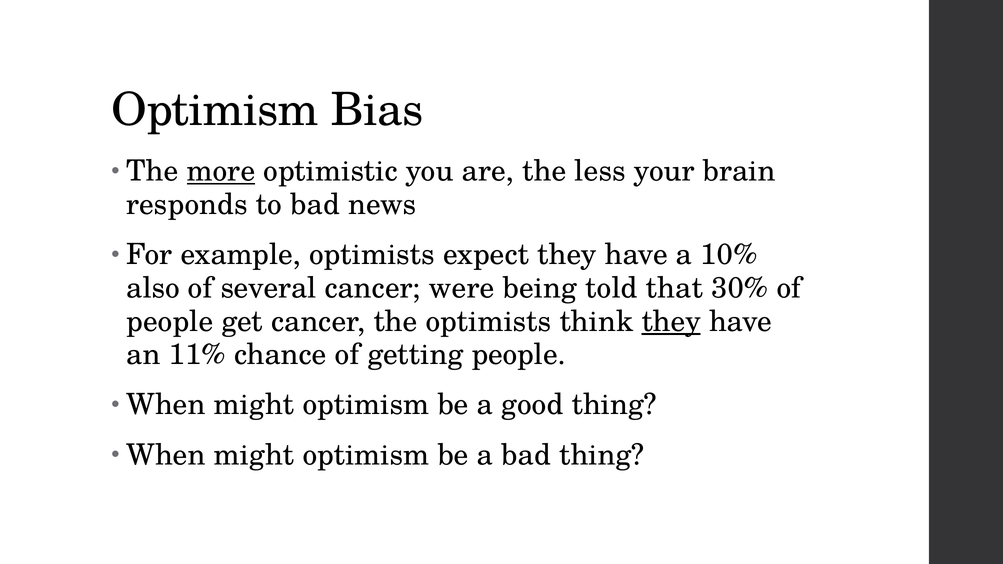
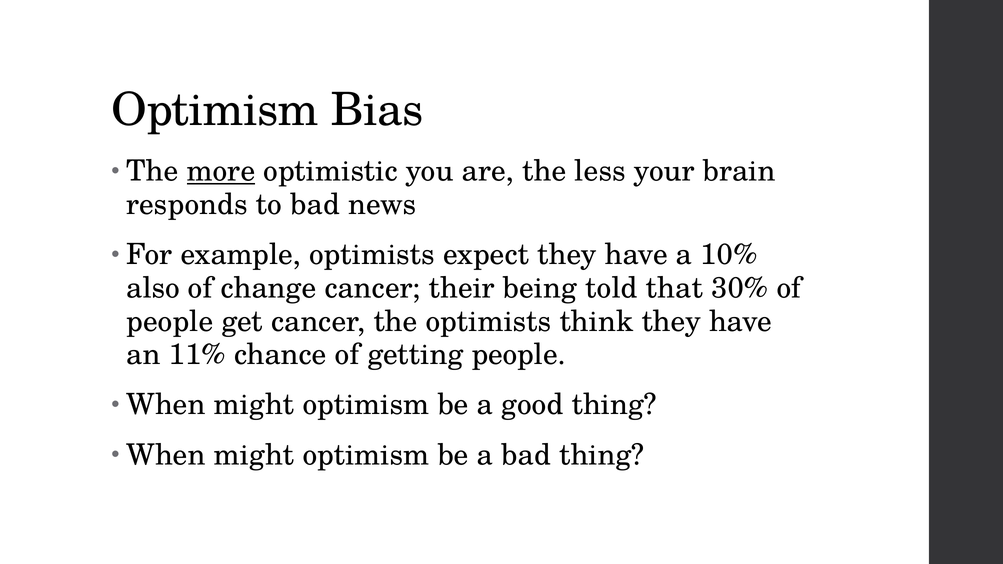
several: several -> change (268, 288)
were: were -> their (462, 288)
they underline: present -> none (671, 321)
